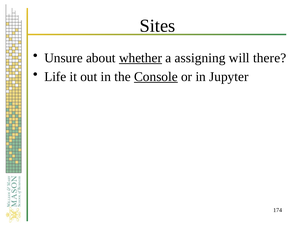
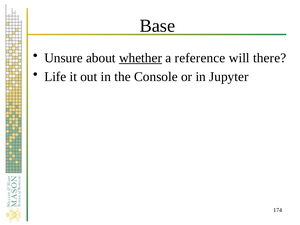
Sites: Sites -> Base (157, 26)
assigning: assigning -> reference (200, 58)
Console underline: present -> none (156, 77)
